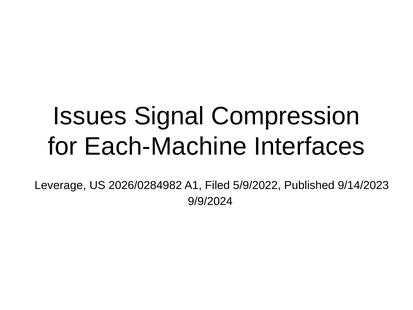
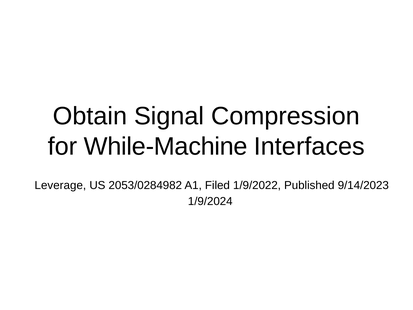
Issues: Issues -> Obtain (90, 116)
Each-Machine: Each-Machine -> While-Machine (166, 146)
2026/0284982: 2026/0284982 -> 2053/0284982 (145, 185)
5/9/2022: 5/9/2022 -> 1/9/2022 (257, 185)
9/9/2024: 9/9/2024 -> 1/9/2024 (210, 201)
